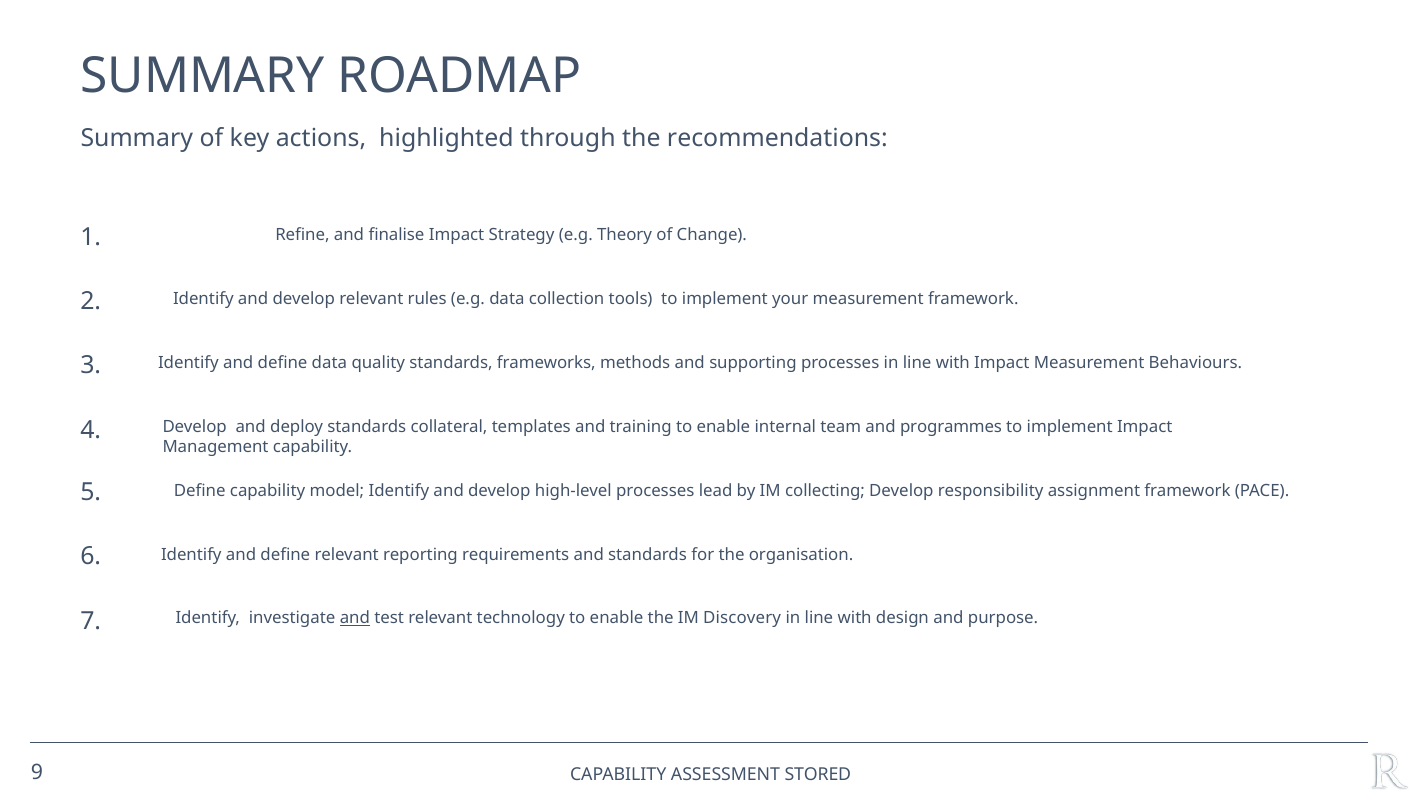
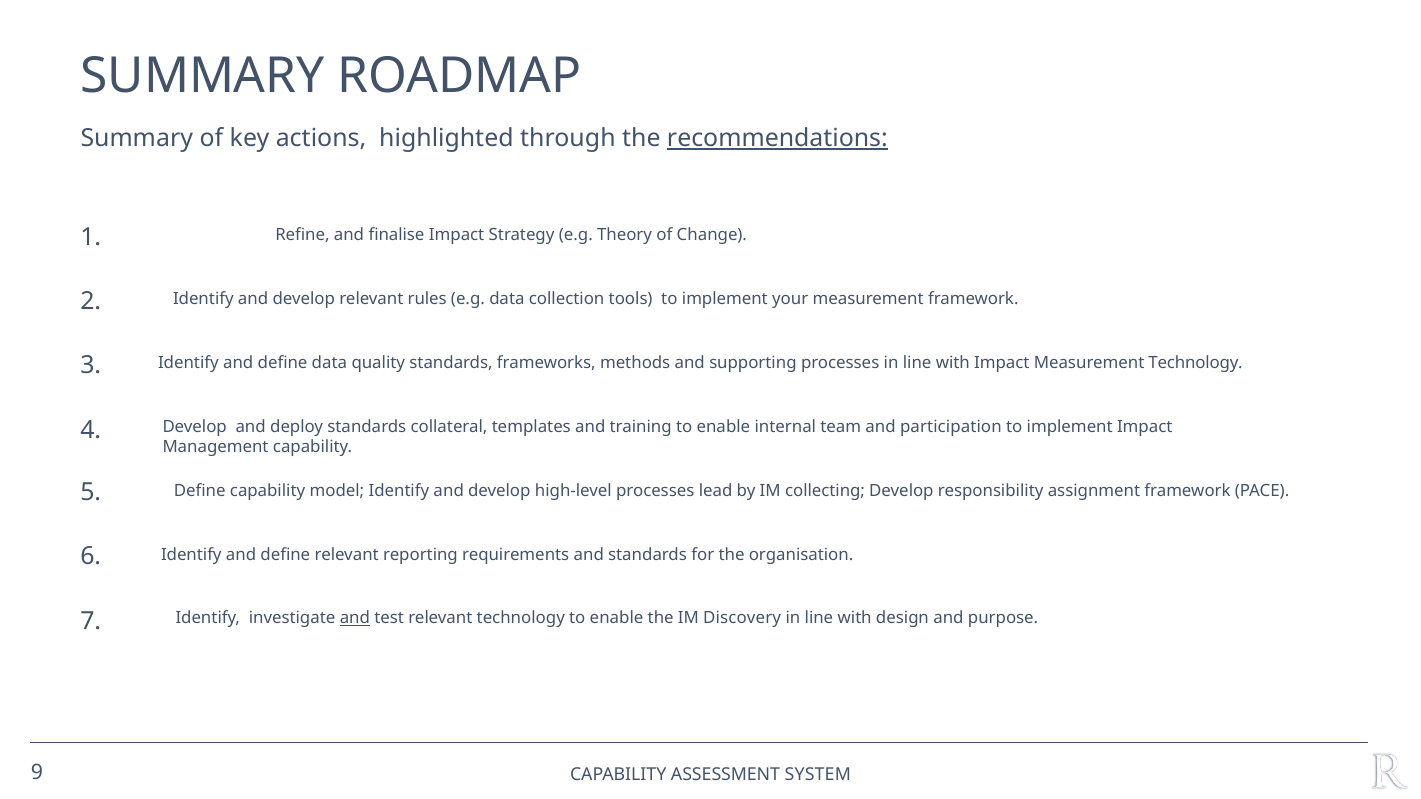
recommendations underline: none -> present (777, 138)
Measurement Behaviours: Behaviours -> Technology (1196, 363)
programmes: programmes -> participation (951, 427)
STORED: STORED -> SYSTEM (818, 775)
